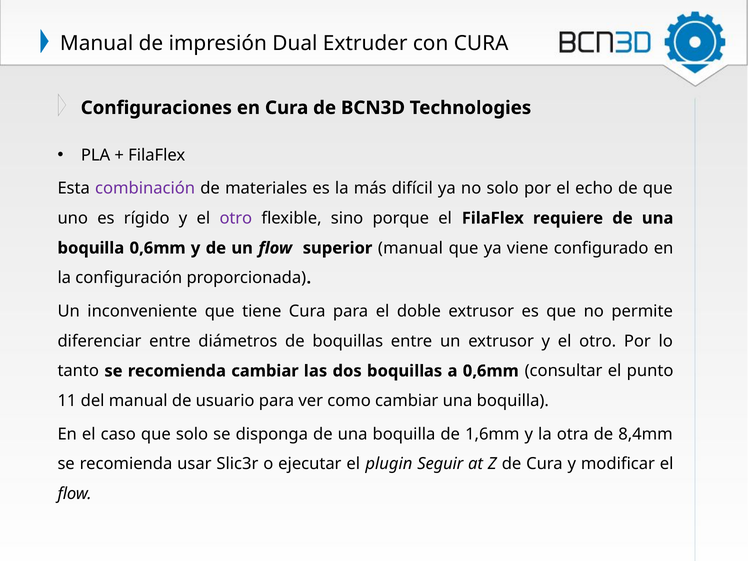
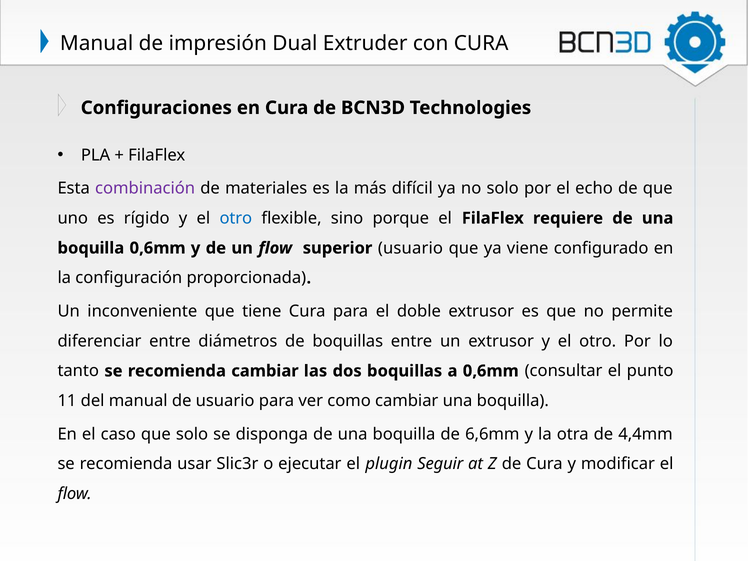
otro colour: purple -> blue (236, 218)
superior manual: manual -> usuario (410, 248)
1,6mm: 1,6mm -> 6,6mm (492, 434)
8,4mm: 8,4mm -> 4,4mm (645, 434)
